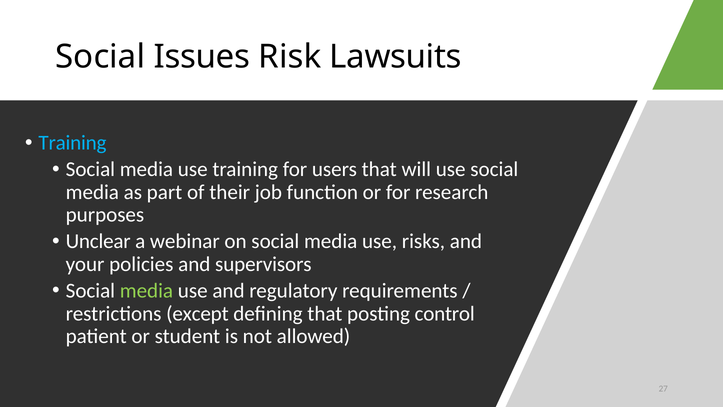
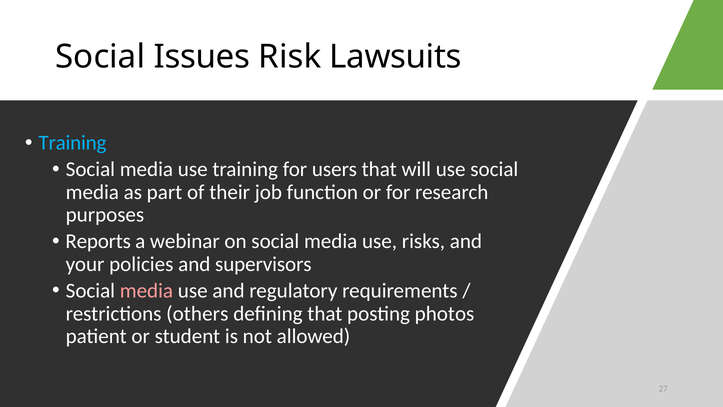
Unclear: Unclear -> Reports (98, 241)
media colour: light green -> pink (146, 291)
except: except -> others (197, 313)
control: control -> photos (445, 313)
